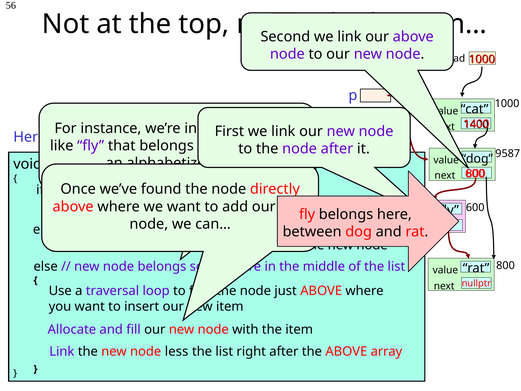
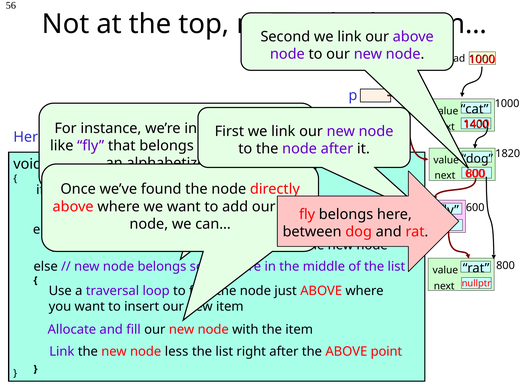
9587: 9587 -> 1820 (508, 153)
array: array -> point (386, 351)
